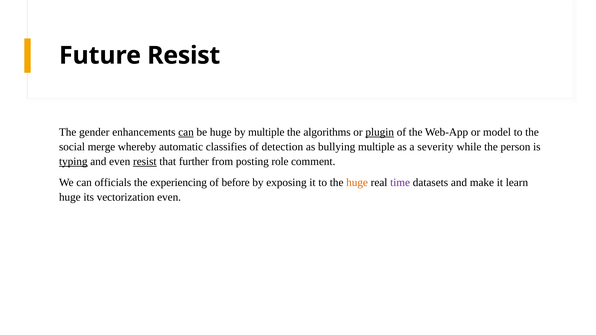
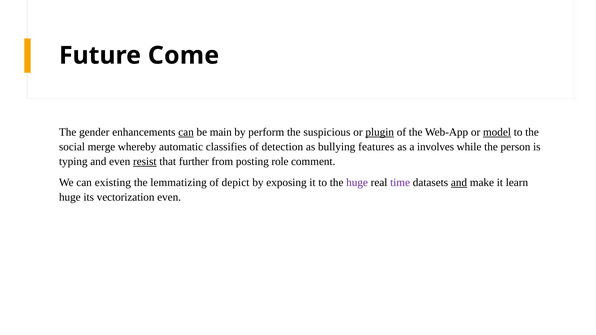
Future Resist: Resist -> Come (183, 55)
be huge: huge -> main (221, 132)
by multiple: multiple -> perform (266, 132)
algorithms: algorithms -> suspicious (327, 132)
model underline: none -> present (497, 132)
bullying multiple: multiple -> features (376, 147)
severity: severity -> involves (436, 147)
typing underline: present -> none (73, 162)
officials: officials -> existing (113, 183)
experiencing: experiencing -> lemmatizing (179, 183)
before: before -> depict (236, 183)
huge colour: orange -> purple (357, 183)
and underline: none -> present (459, 183)
